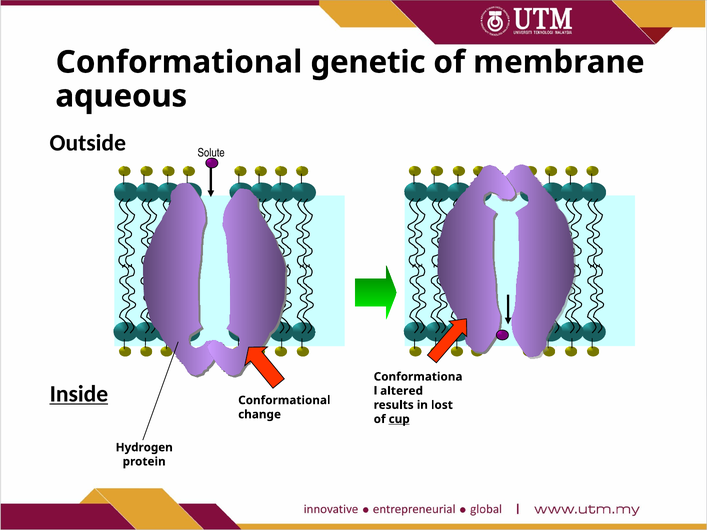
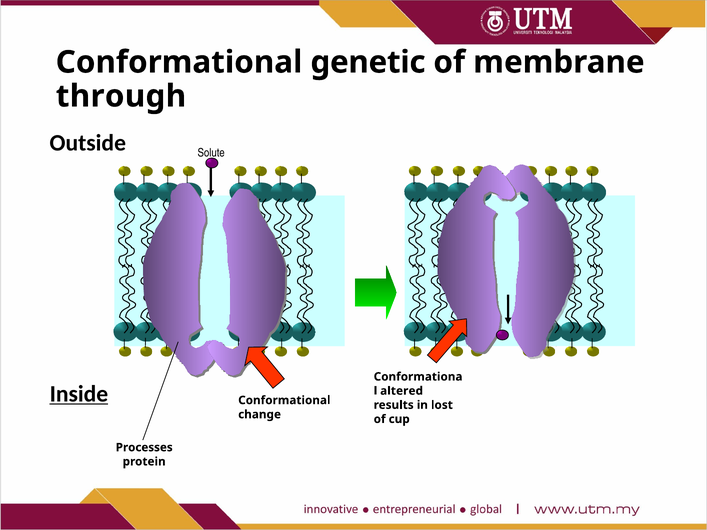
aqueous: aqueous -> through (121, 96)
cup underline: present -> none (399, 419)
Hydrogen: Hydrogen -> Processes (144, 448)
